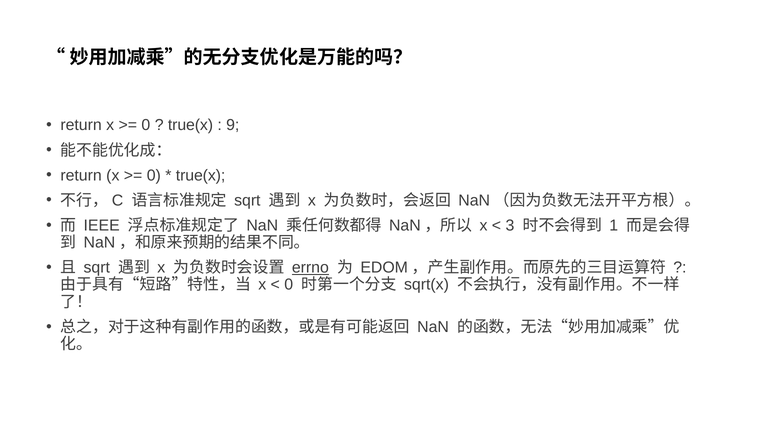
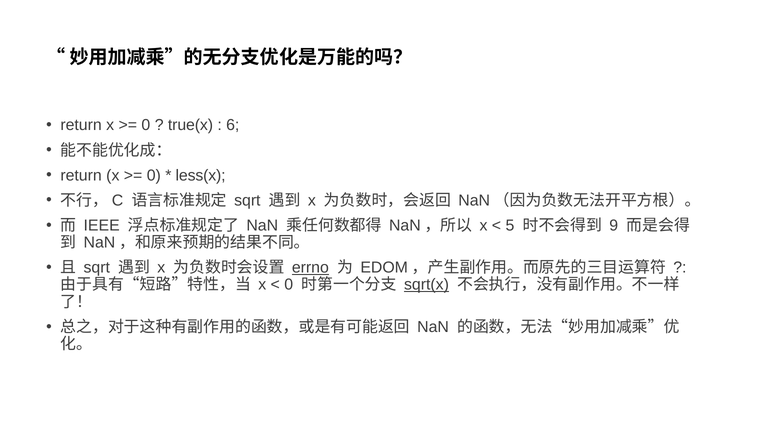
9: 9 -> 6 (233, 125)
true(x: true(x -> less(x (201, 175)
3: 3 -> 5 (510, 225)
1: 1 -> 9 (614, 225)
sqrt(x underline: none -> present (426, 285)
